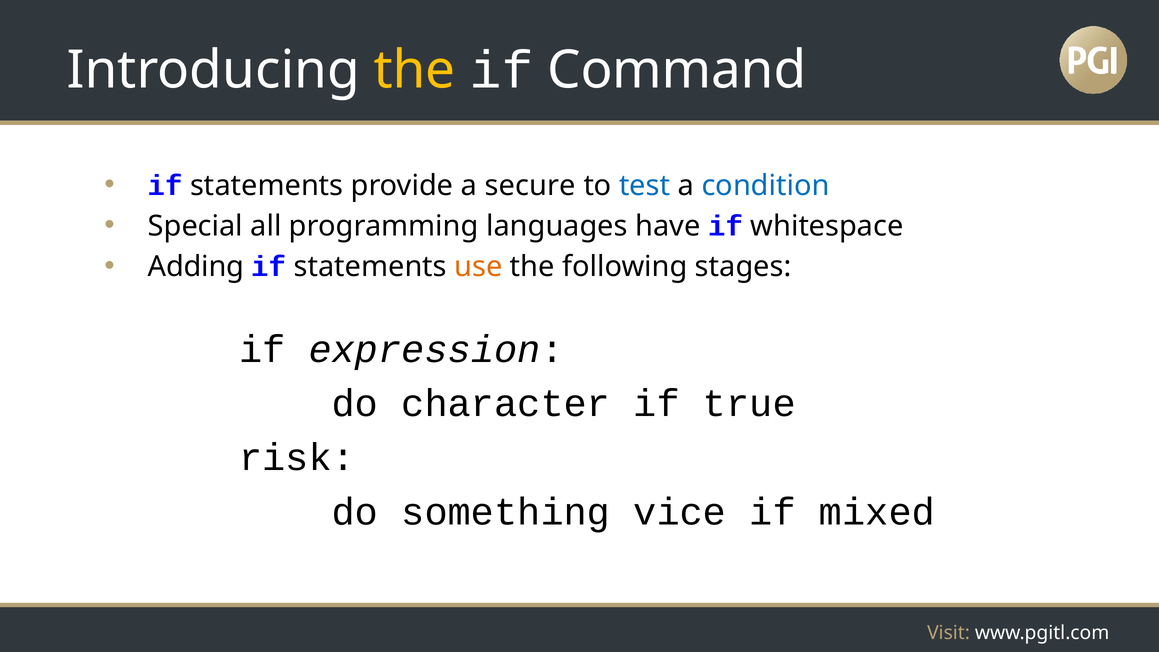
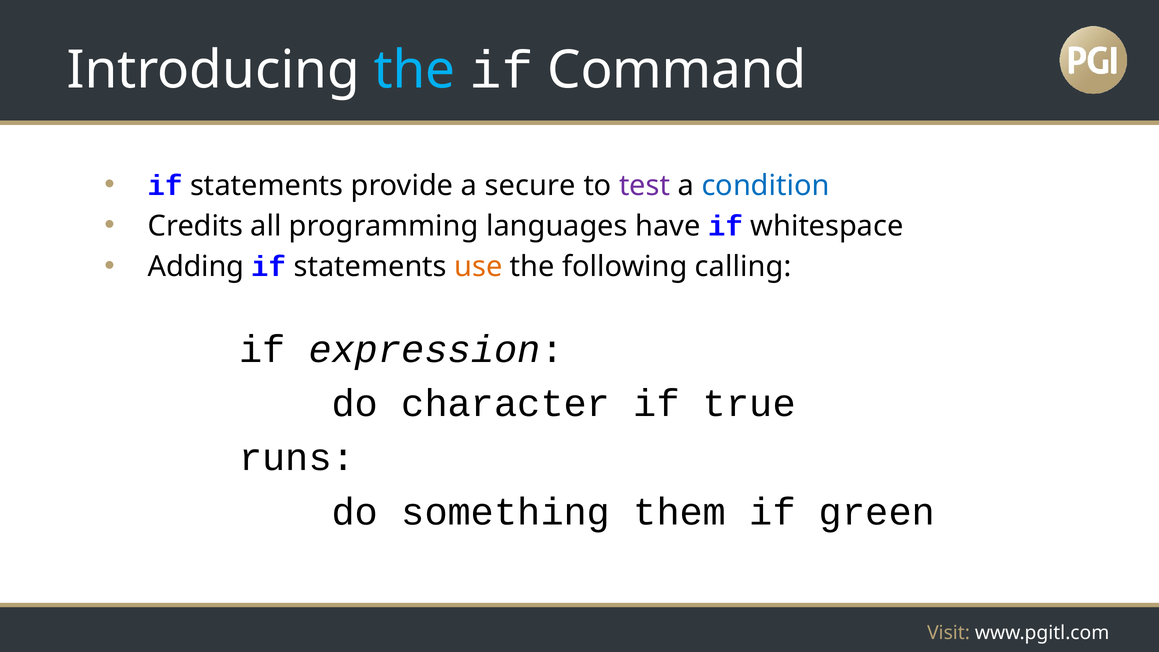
the colour: yellow -> light blue (414, 70)
test colour: blue -> purple (645, 185)
Special: Special -> Credits (195, 226)
stages: stages -> calling (743, 267)
risk: risk -> runs (297, 458)
vice: vice -> them (680, 512)
mixed: mixed -> green (877, 512)
